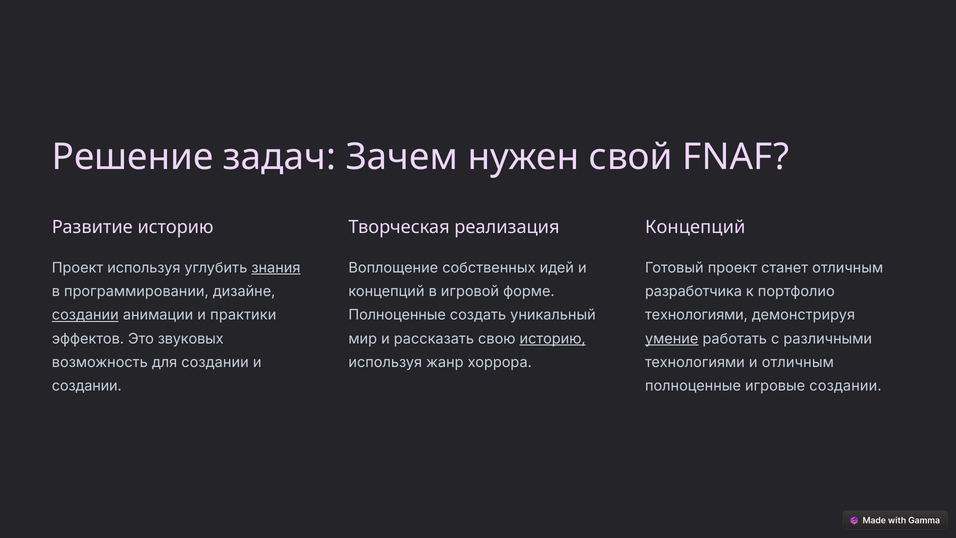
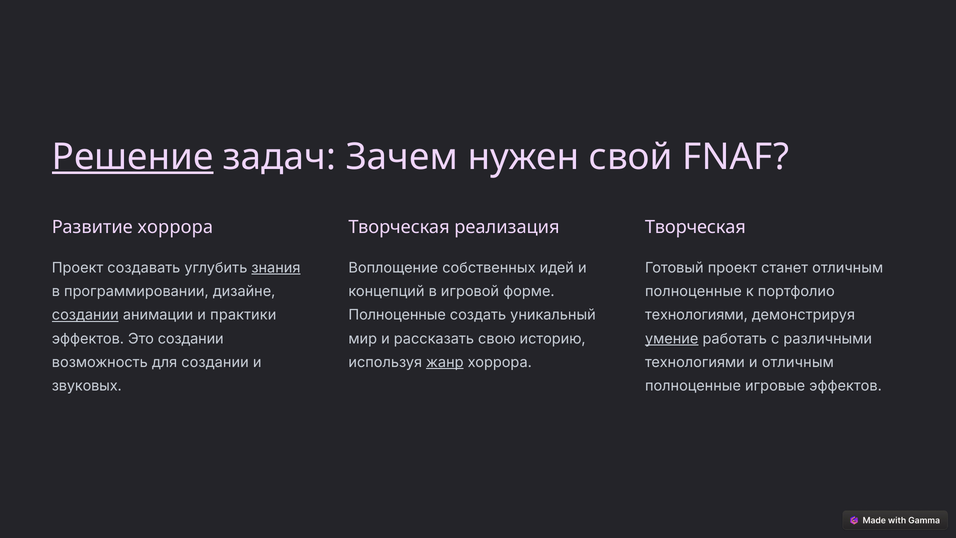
Решение underline: none -> present (133, 157)
Развитие историю: историю -> хоррора (175, 227)
Концепций: Концепций -> Творческая (695, 227)
Проект используя: используя -> создавать (144, 268)
разработчика: разработчика -> полноценные (693, 291)
Это звуковых: звуковых -> создании (191, 339)
историю underline: present -> none (553, 339)
жанр underline: none -> present (445, 362)
создании: создании -> звуковых (87, 386)
игровые создании: создании -> эффектов (846, 386)
